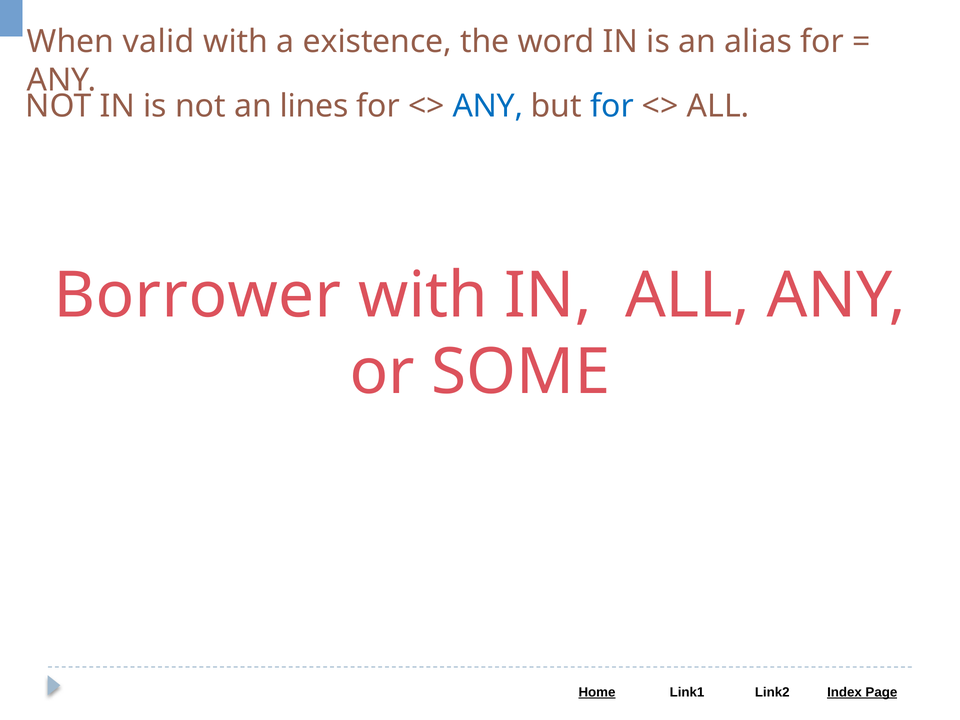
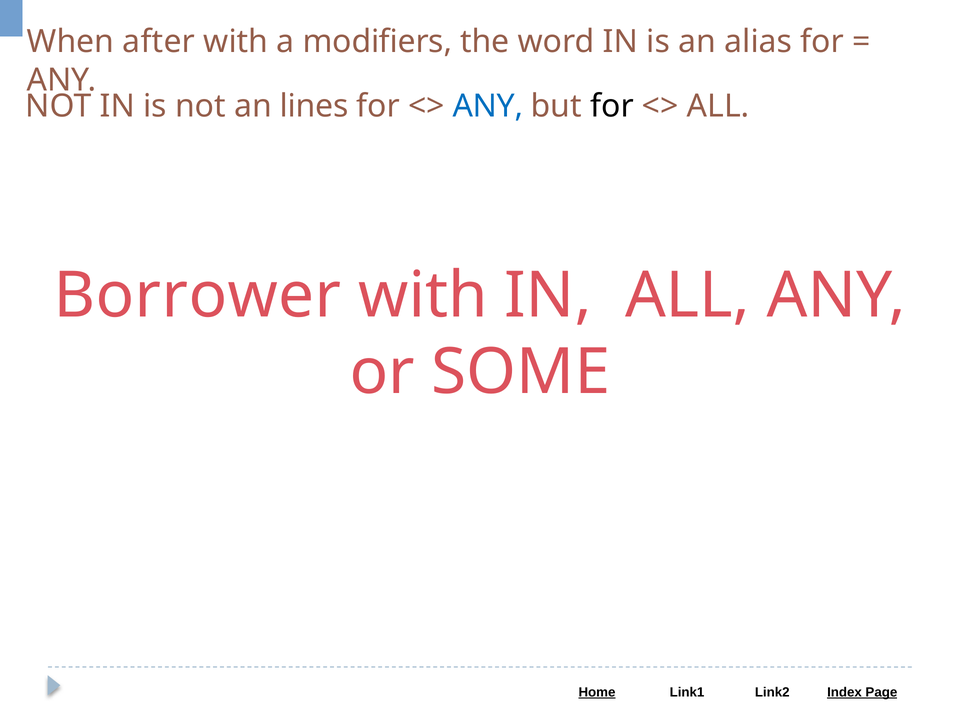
valid: valid -> after (159, 42)
existence: existence -> modifiers (377, 42)
for colour: blue -> black (612, 106)
